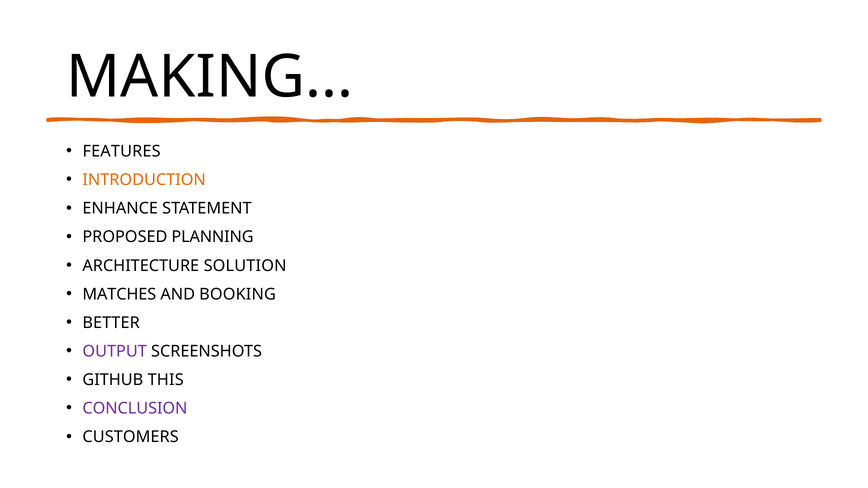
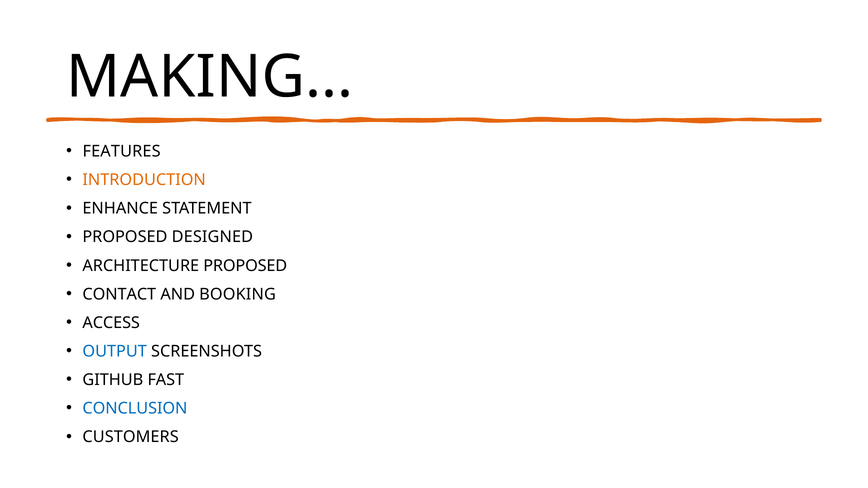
PLANNING: PLANNING -> DESIGNED (212, 237)
ARCHITECTURE SOLUTION: SOLUTION -> PROPOSED (245, 266)
MATCHES: MATCHES -> CONTACT (119, 294)
BETTER: BETTER -> ACCESS (111, 323)
OUTPUT colour: purple -> blue (115, 352)
THIS: THIS -> FAST (166, 380)
CONCLUSION colour: purple -> blue (135, 409)
